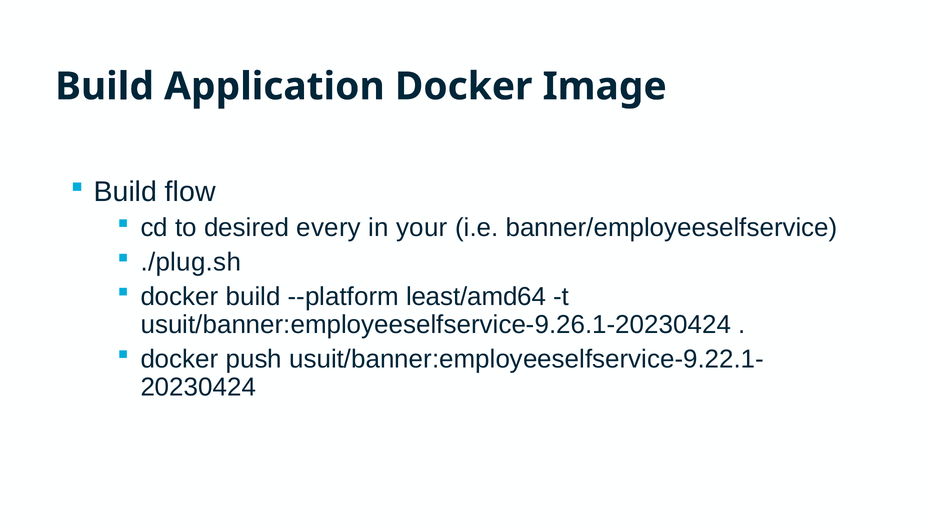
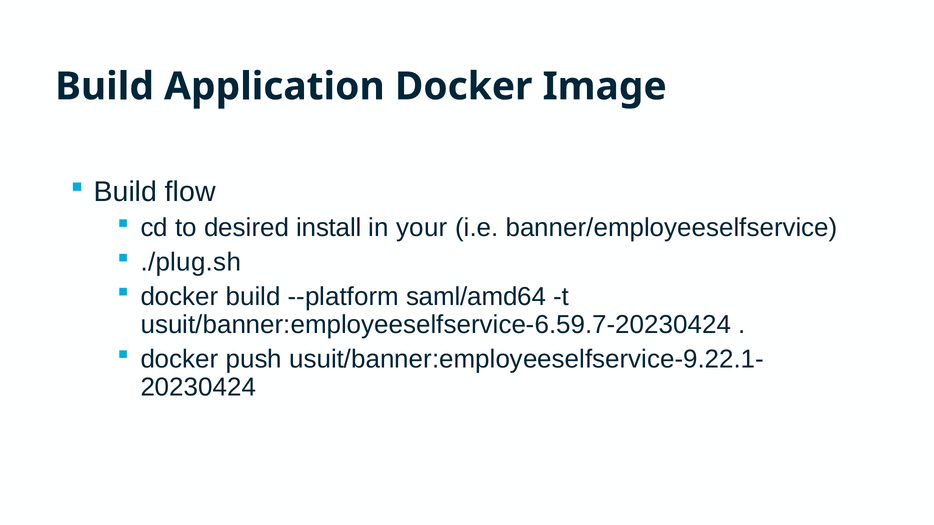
every: every -> install (329, 228)
least/amd64: least/amd64 -> saml/amd64 (476, 297)
usuit/banner:employeeselfservice-9.26.1-20230424: usuit/banner:employeeselfservice-9.26.1-20230424 -> usuit/banner:employeeselfservice-6.59.7-20230424 (436, 325)
